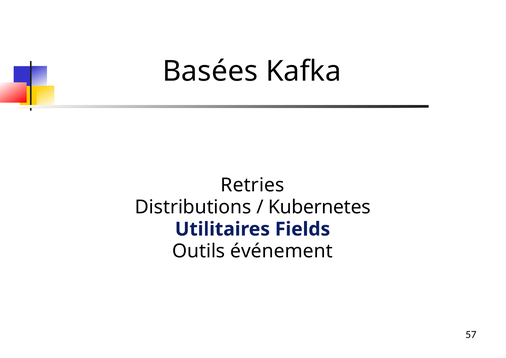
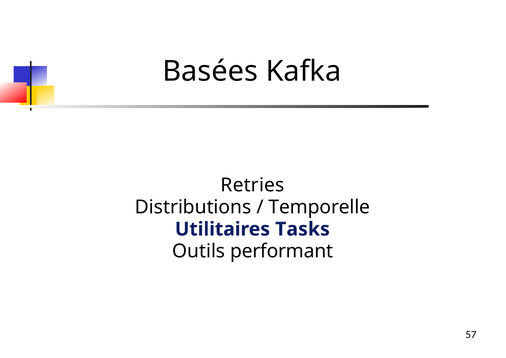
Kubernetes: Kubernetes -> Temporelle (319, 207)
Fields: Fields -> Tasks (302, 229)
événement: événement -> performant (282, 251)
